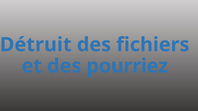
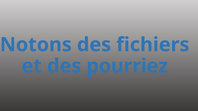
Détruit: Détruit -> Notons (36, 45)
